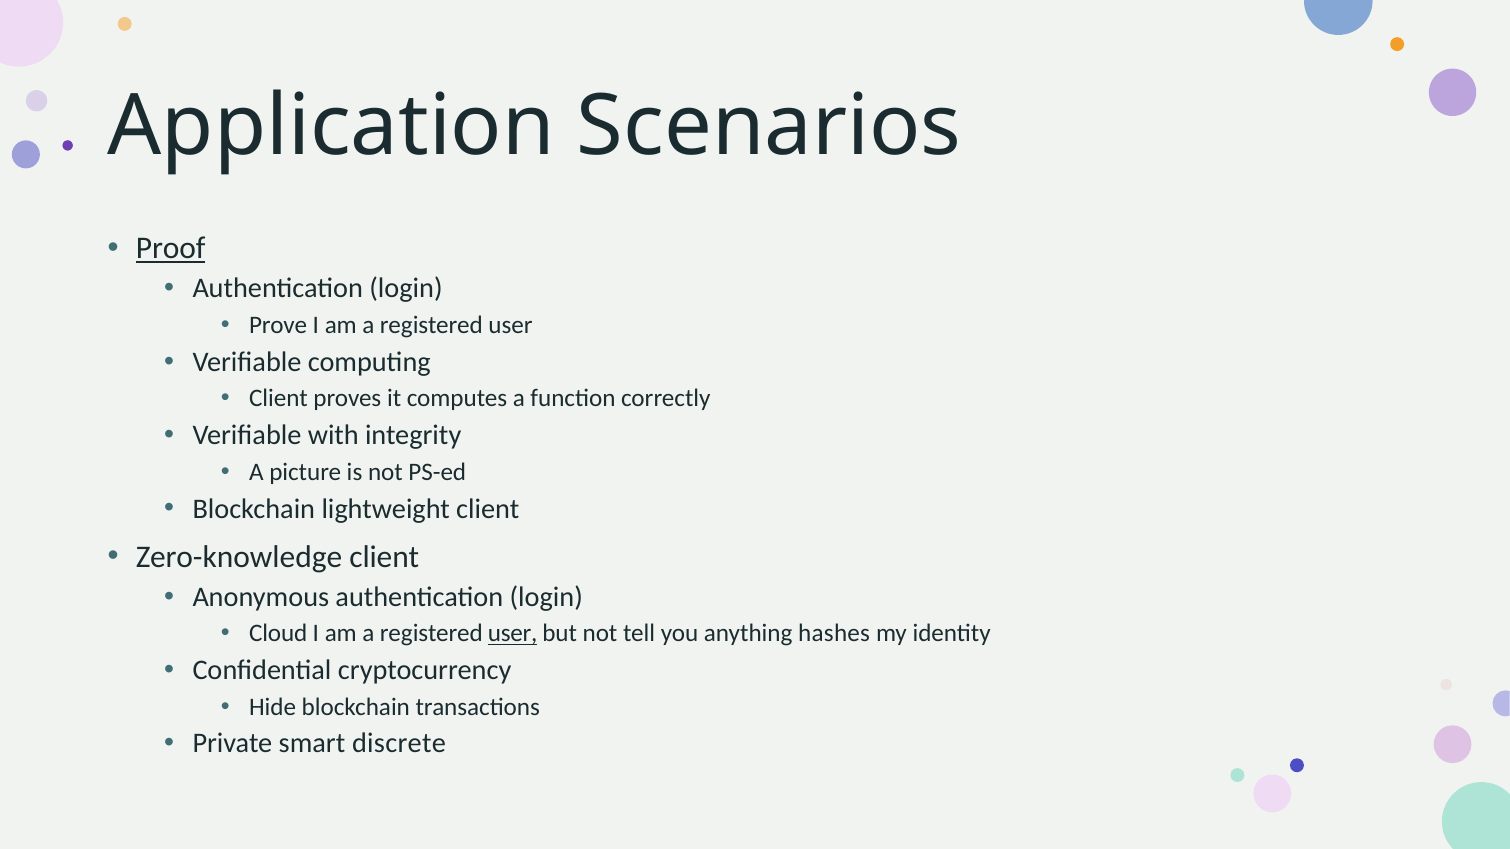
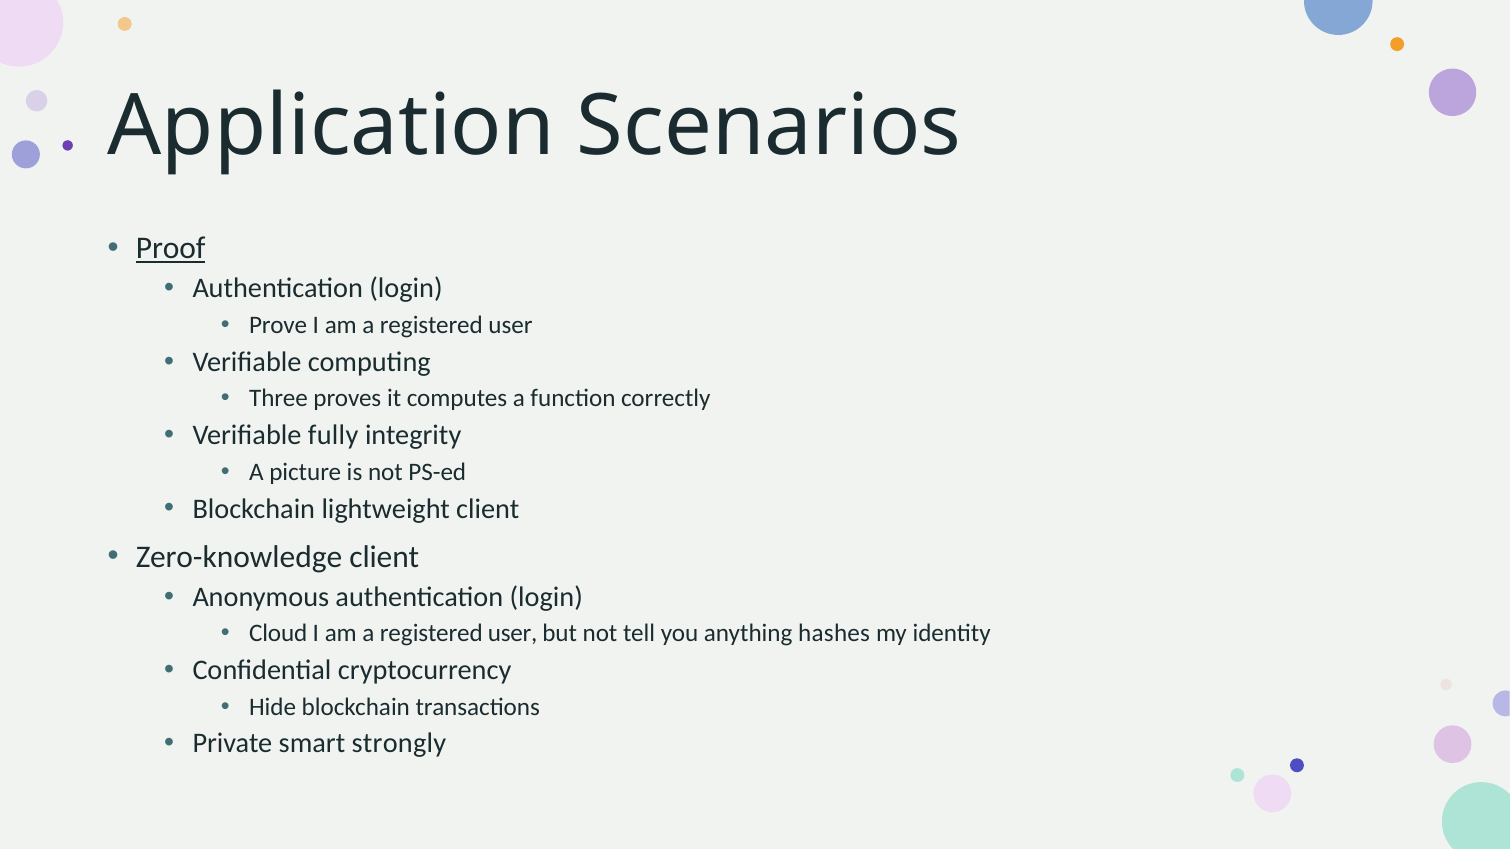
Client: Client -> Three (279, 399)
with: with -> fully (333, 436)
user underline: present -> none (513, 634)
discrete: discrete -> strongly (399, 744)
